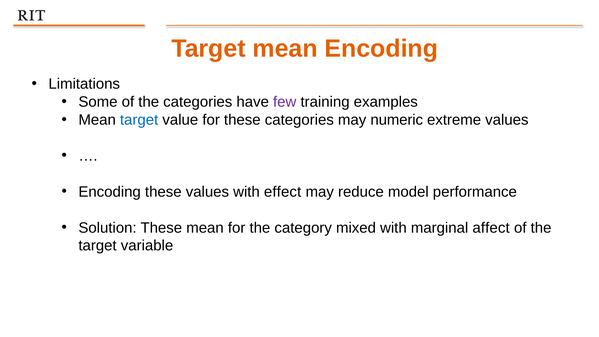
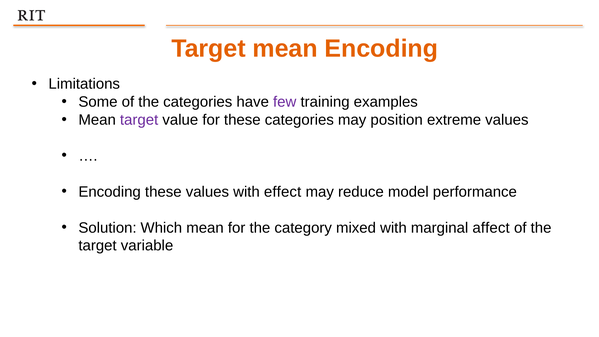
target colour: blue -> purple (139, 120)
numeric: numeric -> position (397, 120)
Solution These: These -> Which (161, 228)
